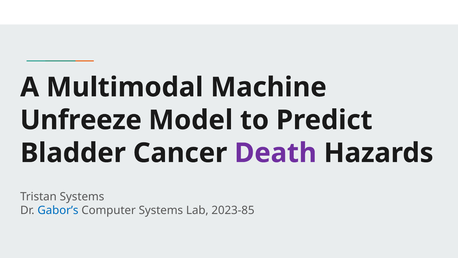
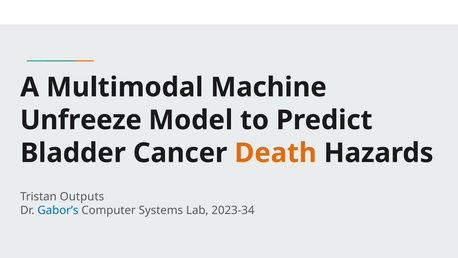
Death colour: purple -> orange (276, 153)
Tristan Systems: Systems -> Outputs (82, 196)
2023-85: 2023-85 -> 2023-34 (233, 210)
